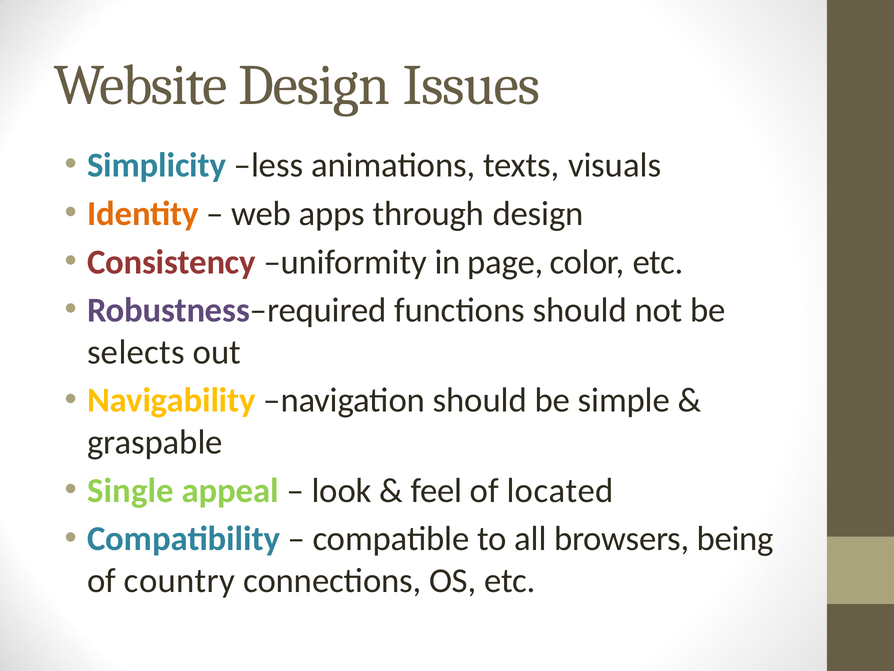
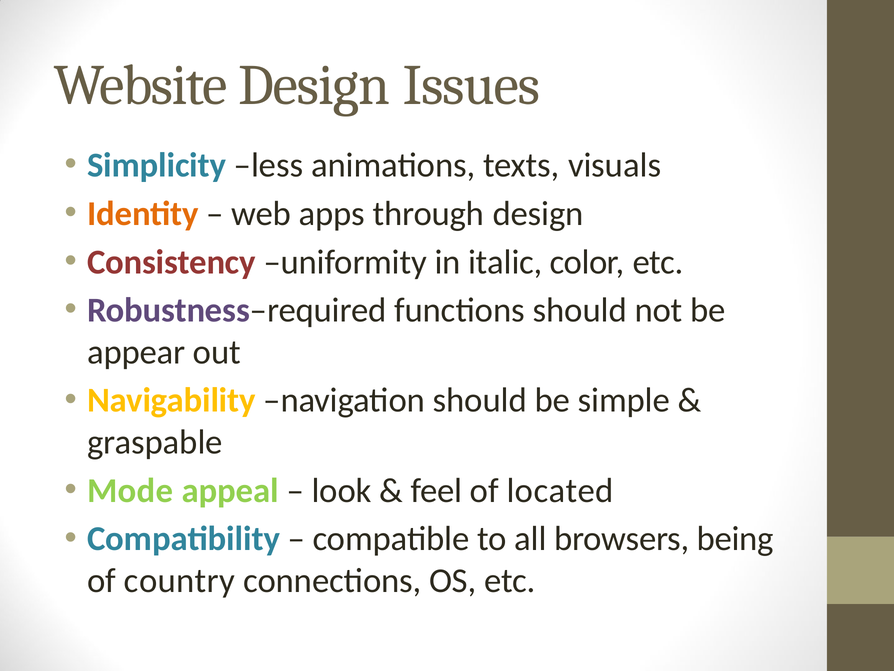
page: page -> italic (505, 262)
selects: selects -> appear (136, 352)
Single: Single -> Mode (130, 490)
